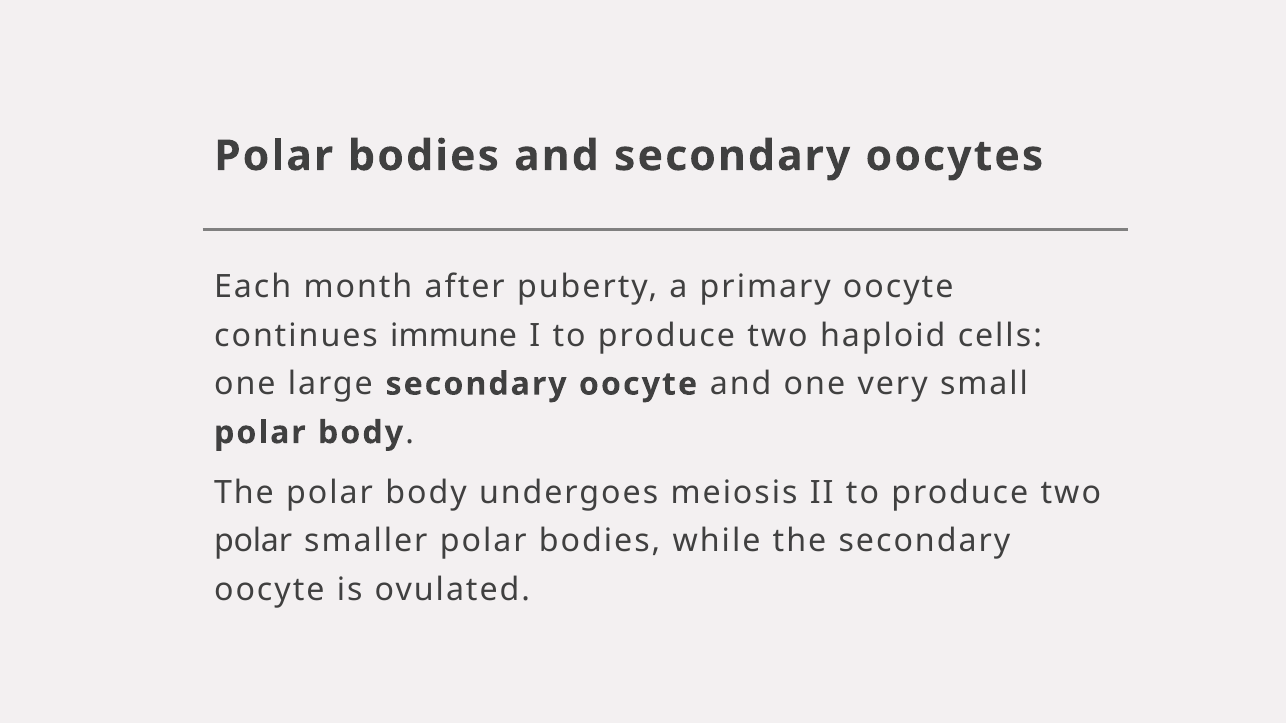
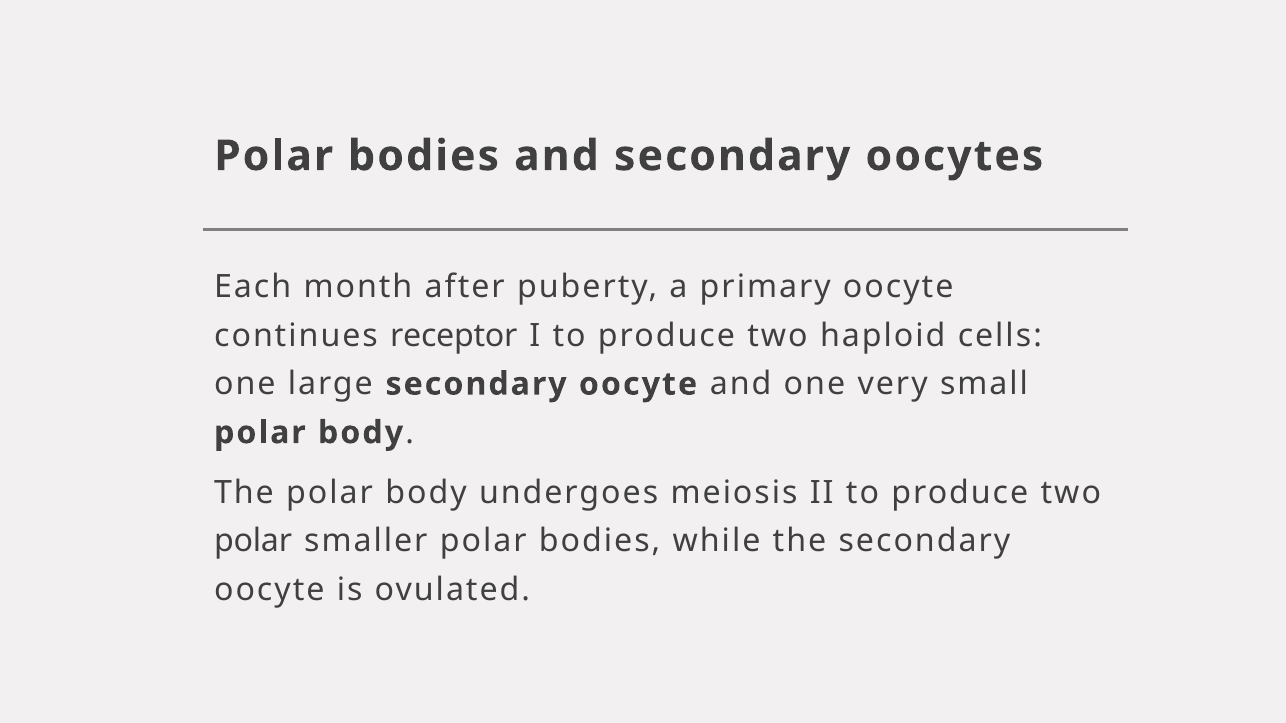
immune: immune -> receptor (454, 336)
